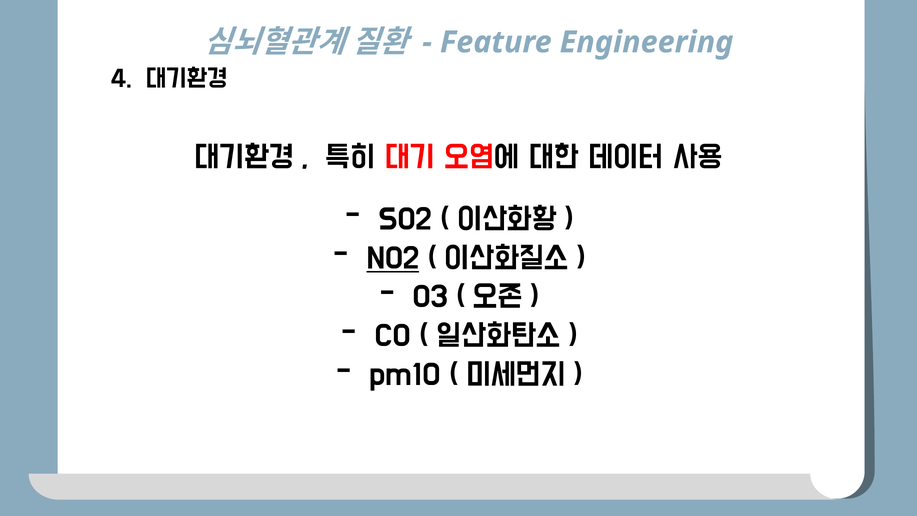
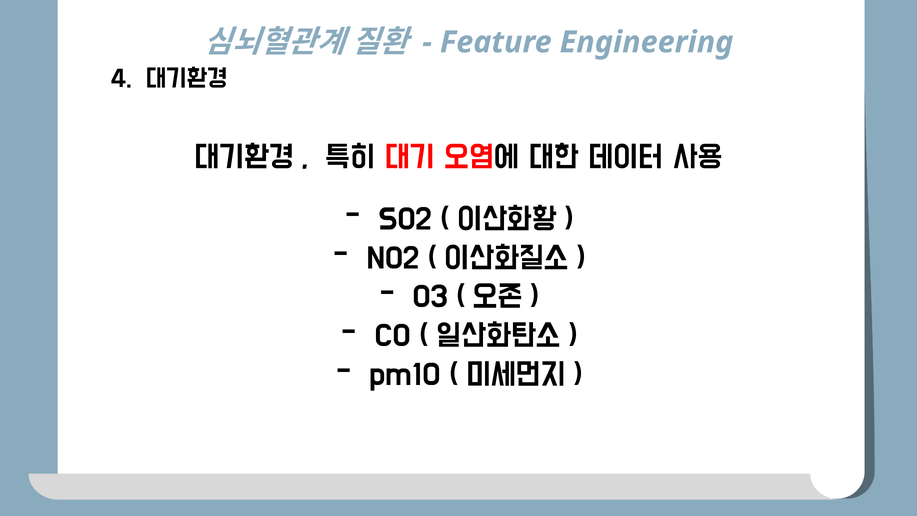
NO2 underline: present -> none (393, 258)
